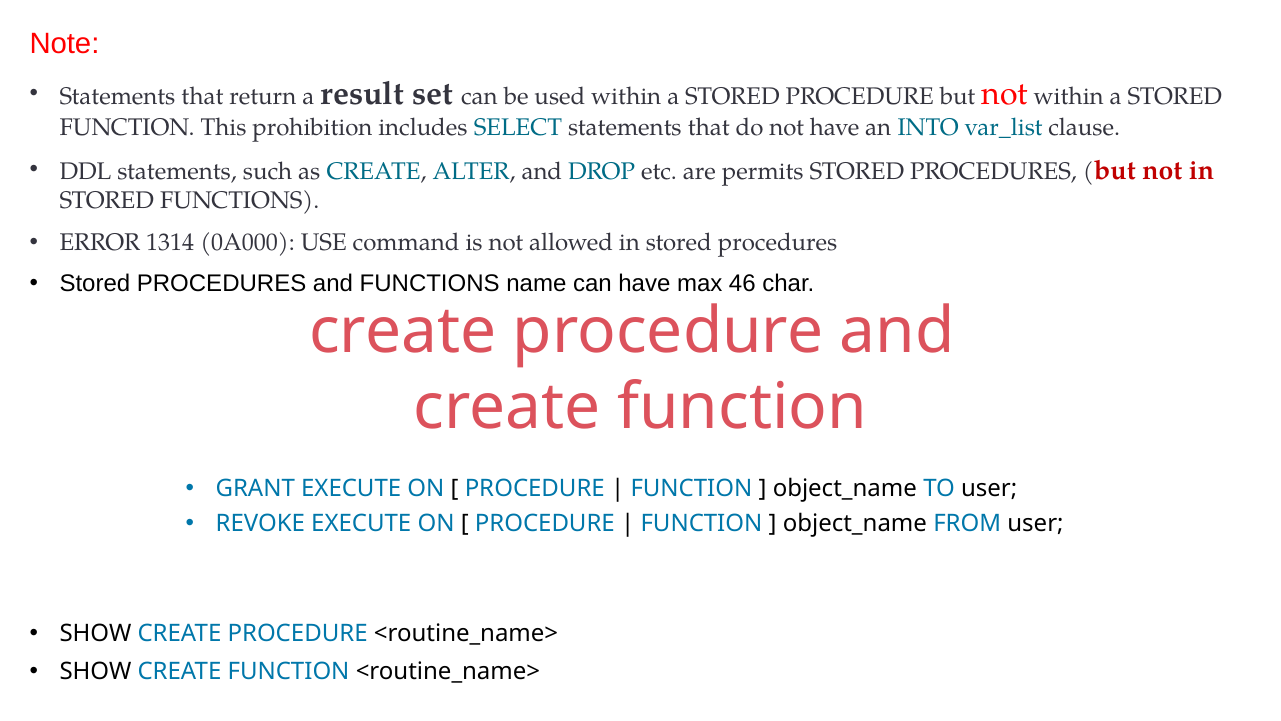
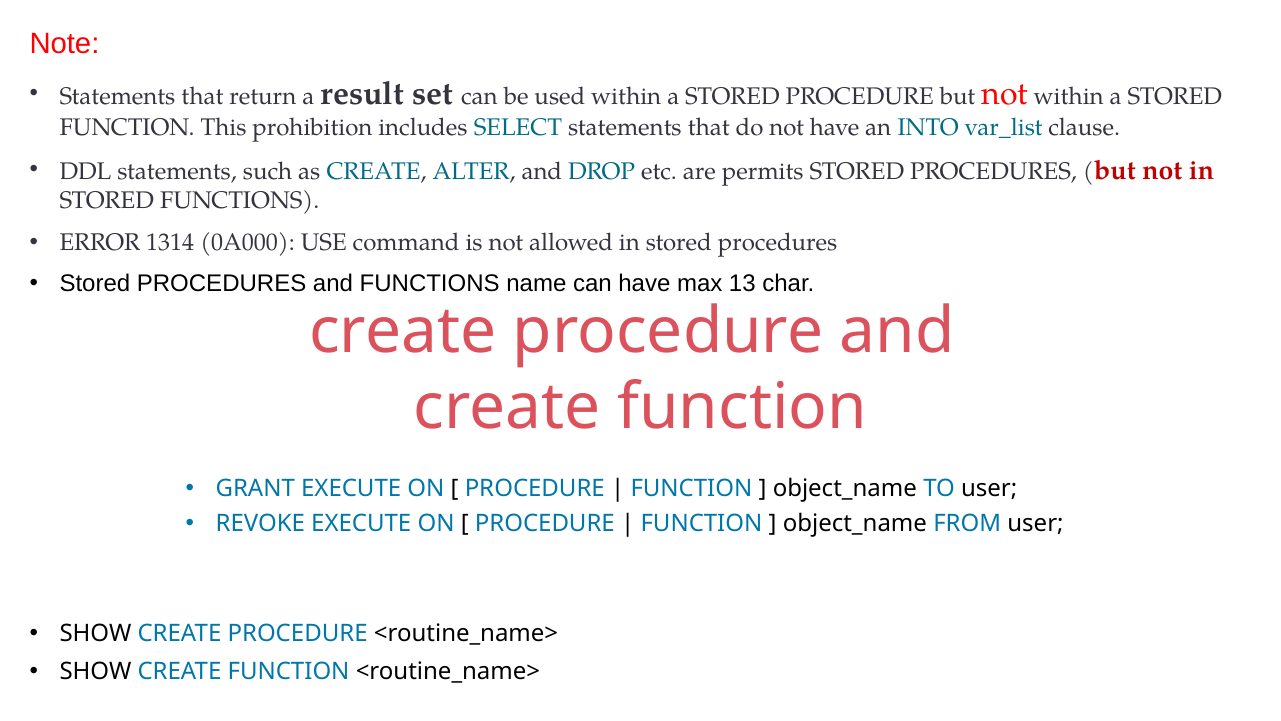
46: 46 -> 13 (742, 284)
